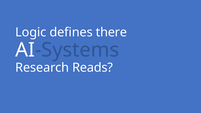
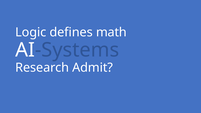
there: there -> math (111, 32)
Reads: Reads -> Admit (93, 68)
